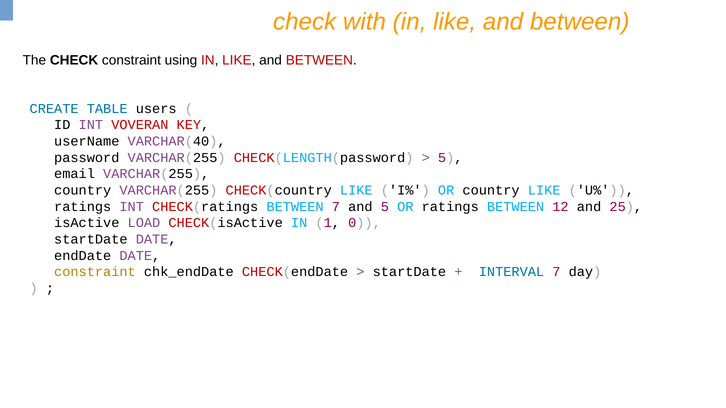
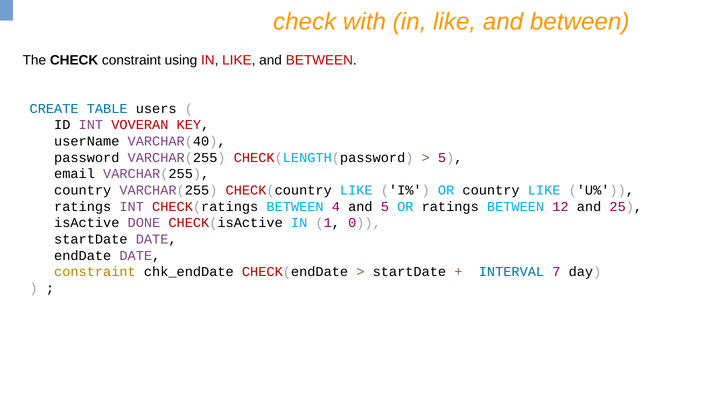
BETWEEN 7: 7 -> 4 (336, 207)
LOAD: LOAD -> DONE (144, 223)
